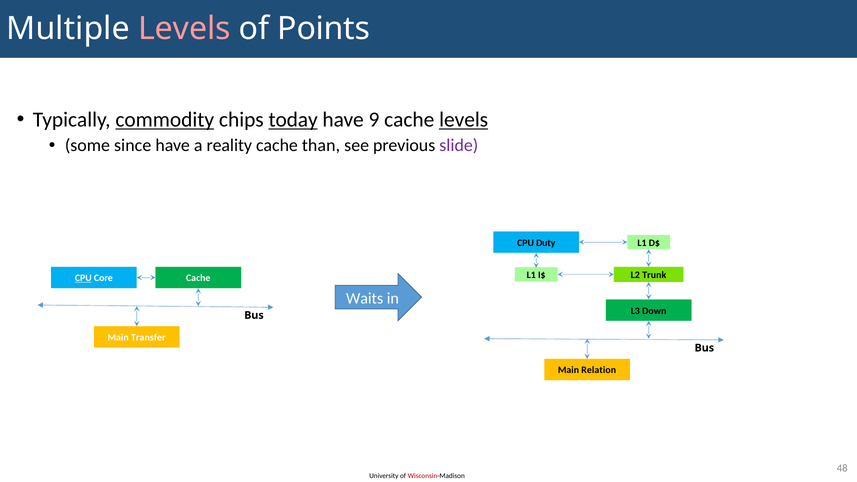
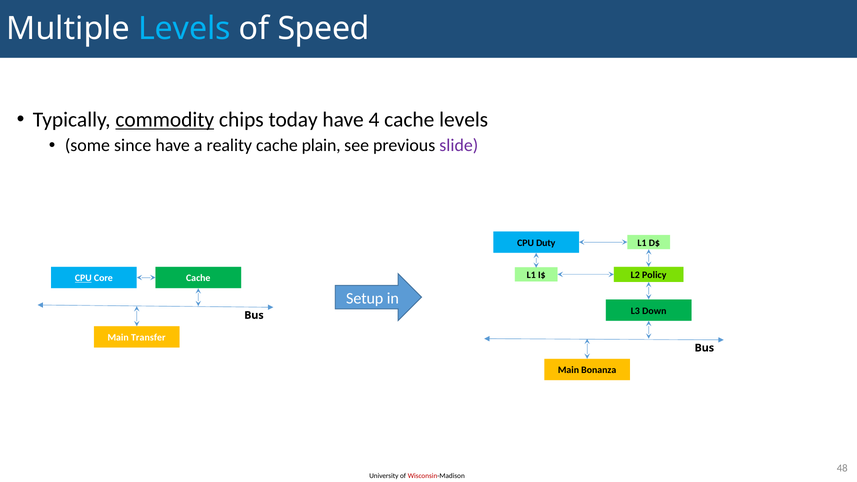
Levels colour: pink -> light blue (184, 29)
Points: Points -> Speed (324, 29)
today underline: present -> none (293, 120)
9: 9 -> 4 (374, 120)
levels underline: present -> none (464, 120)
than: than -> plain (321, 145)
Trunk: Trunk -> Policy (654, 275)
Waits: Waits -> Setup (365, 298)
Relation: Relation -> Bonanza (599, 370)
